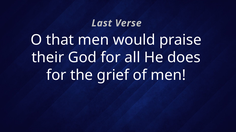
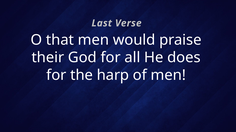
grief: grief -> harp (113, 75)
